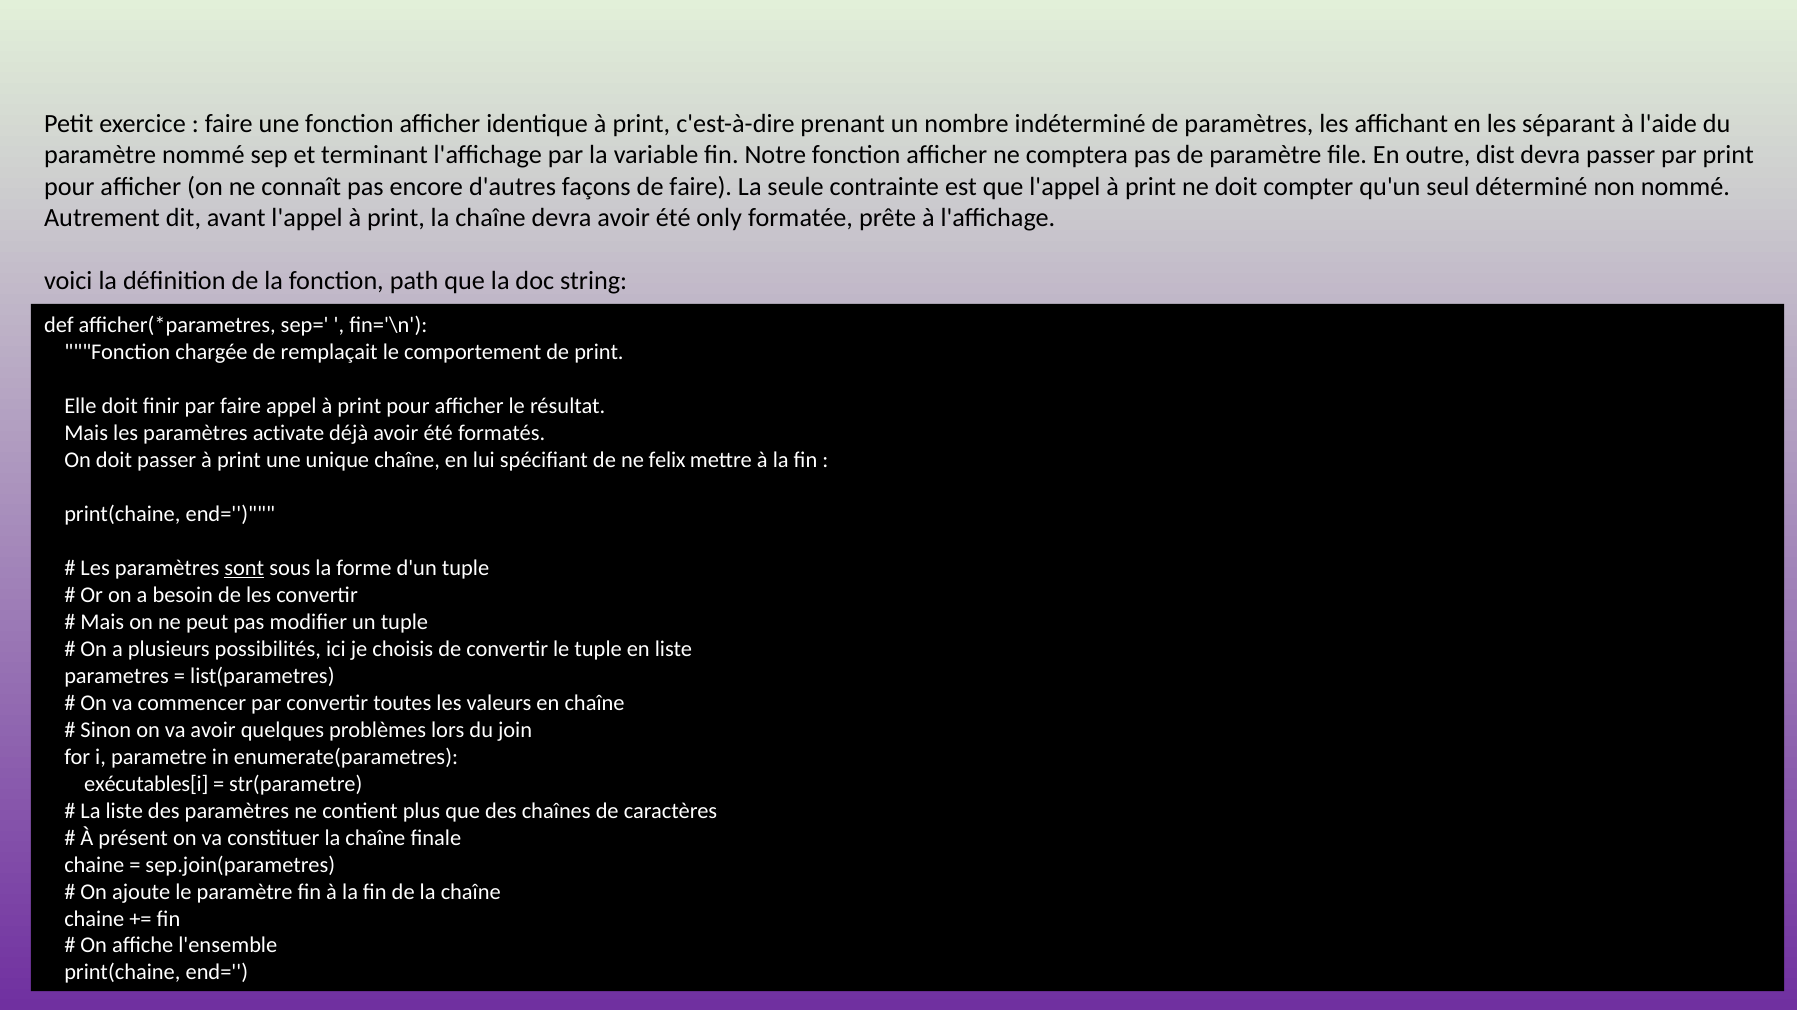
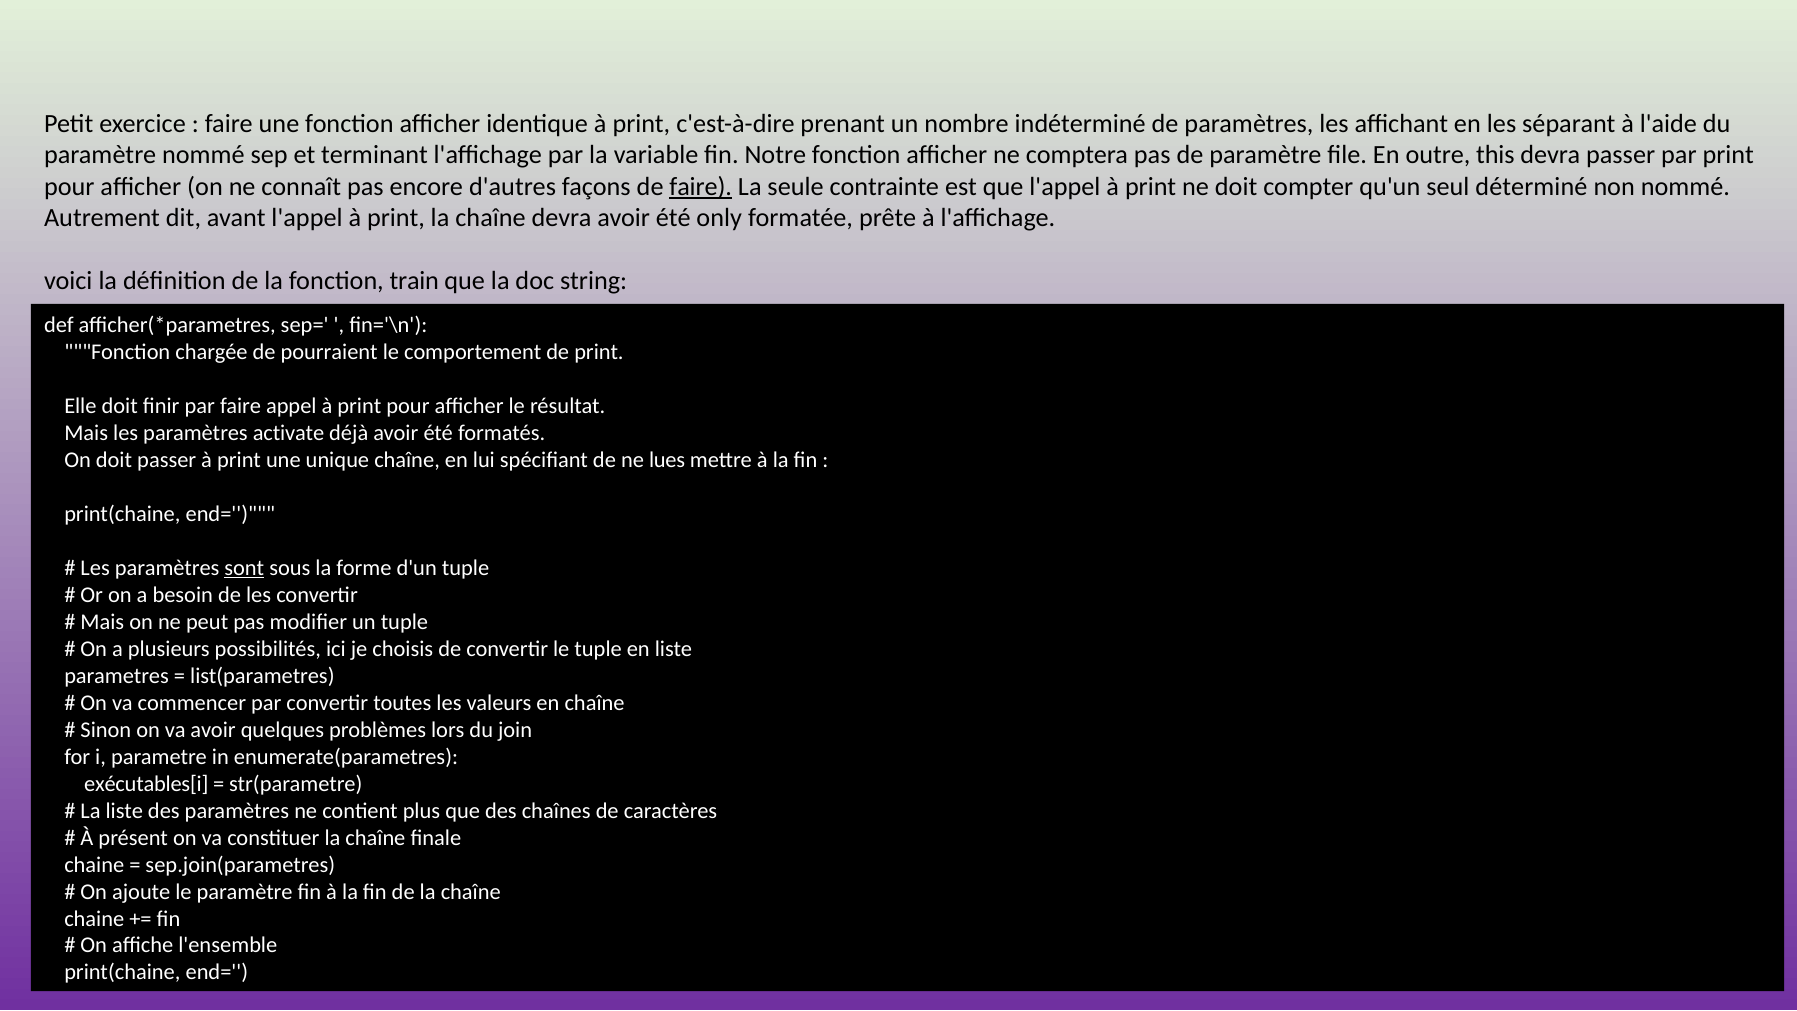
dist: dist -> this (1495, 155)
faire underline: none -> present (701, 187)
path: path -> train (414, 281)
remplaçait: remplaçait -> pourraient (329, 352)
felix: felix -> lues (667, 460)
